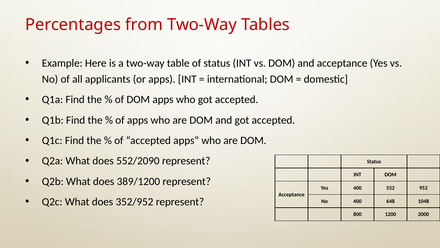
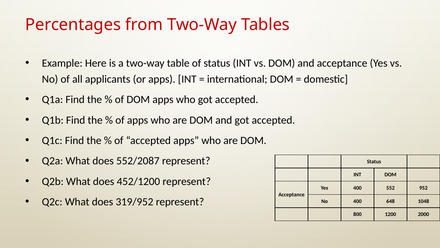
552/2090: 552/2090 -> 552/2087 (138, 161)
389/1200: 389/1200 -> 452/1200 (138, 181)
352/952: 352/952 -> 319/952 (135, 202)
